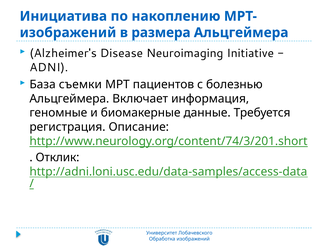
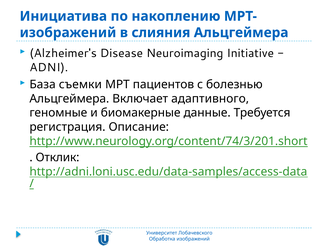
размера: размера -> слияния (161, 33)
информация: информация -> адаптивного (210, 99)
